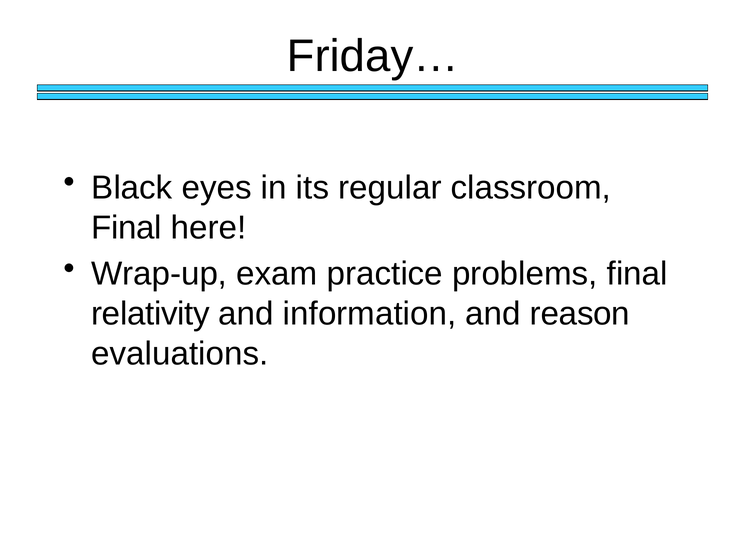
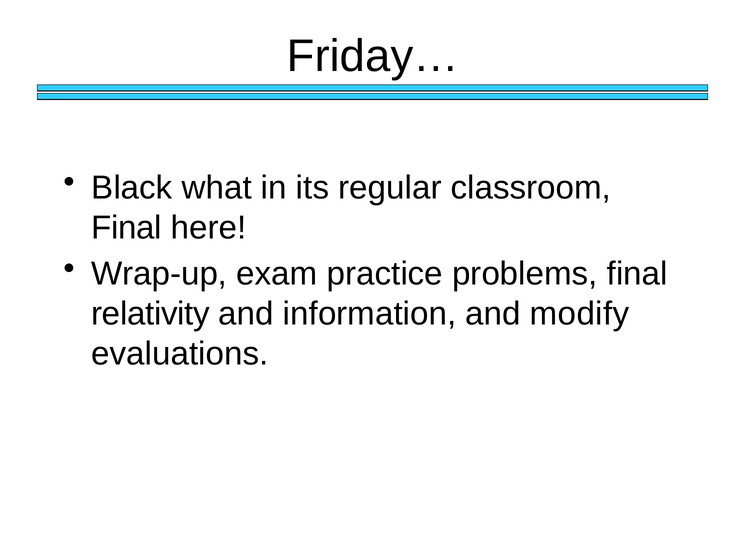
eyes: eyes -> what (217, 188)
reason: reason -> modify (580, 314)
